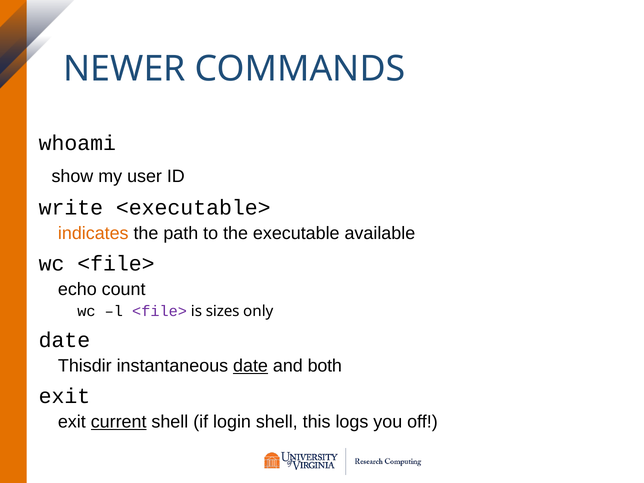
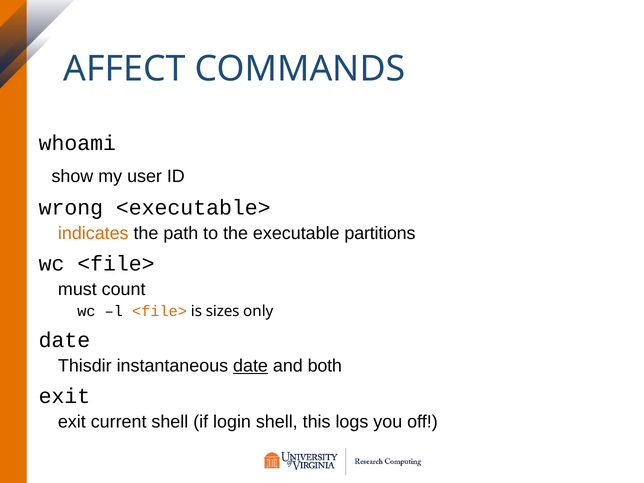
NEWER: NEWER -> AFFECT (125, 69)
write: write -> wrong (71, 208)
available: available -> partitions (380, 233)
echo: echo -> must (77, 289)
<file> colour: purple -> orange (160, 311)
current underline: present -> none (119, 422)
